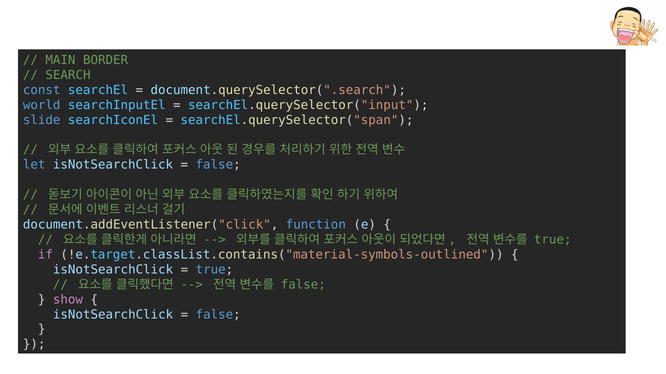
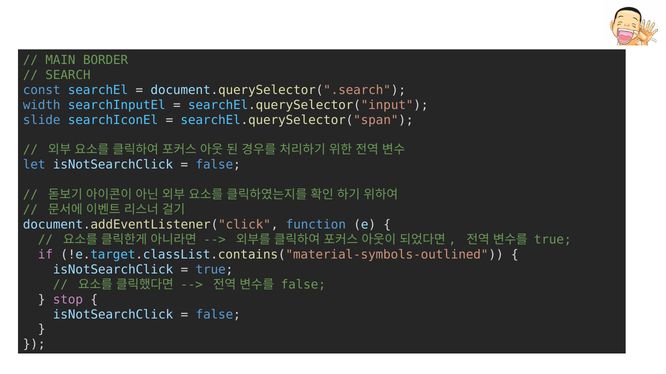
world: world -> width (42, 105)
show: show -> stop (68, 300)
